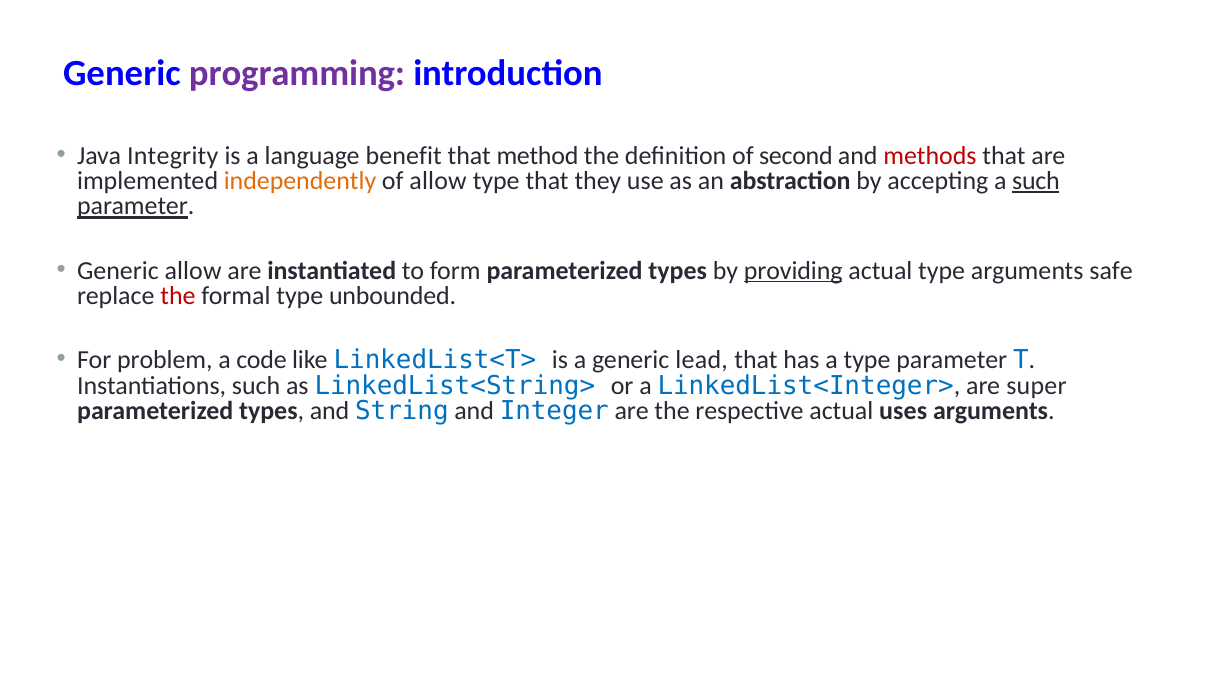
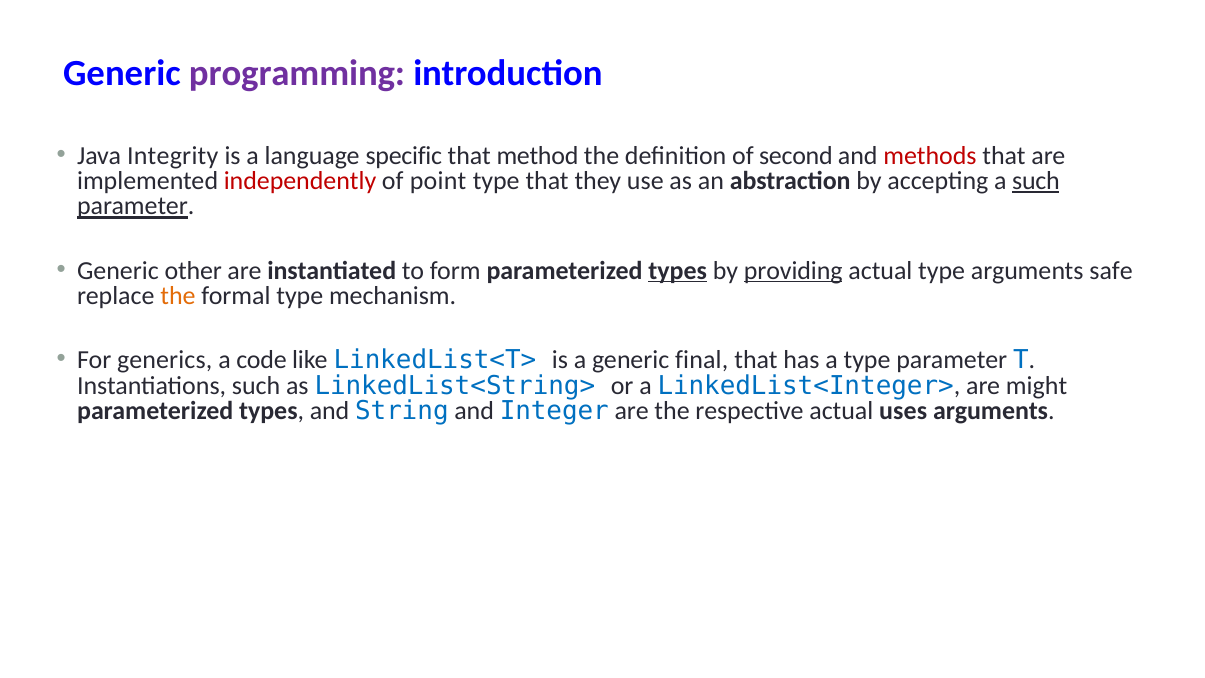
benefit: benefit -> specific (404, 156)
independently colour: orange -> red (300, 181)
of allow: allow -> point (438, 181)
Generic allow: allow -> other (193, 270)
types underline: none -> present (678, 270)
the colour: red -> orange (178, 296)
unbounded: unbounded -> mechanism (393, 296)
problem: problem -> generics (165, 360)
lead: lead -> final (702, 360)
super: super -> might (1037, 385)
